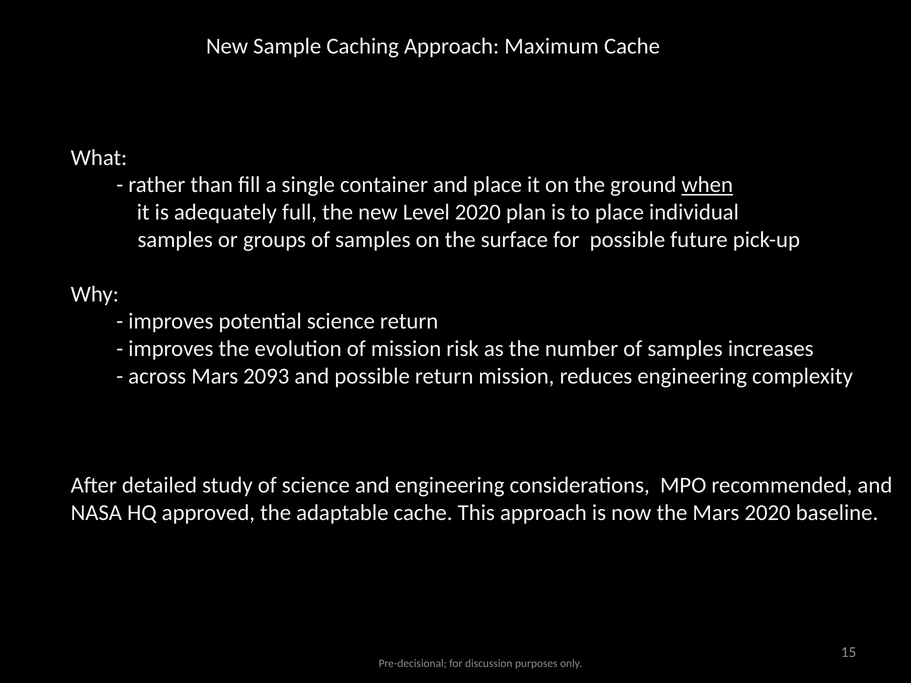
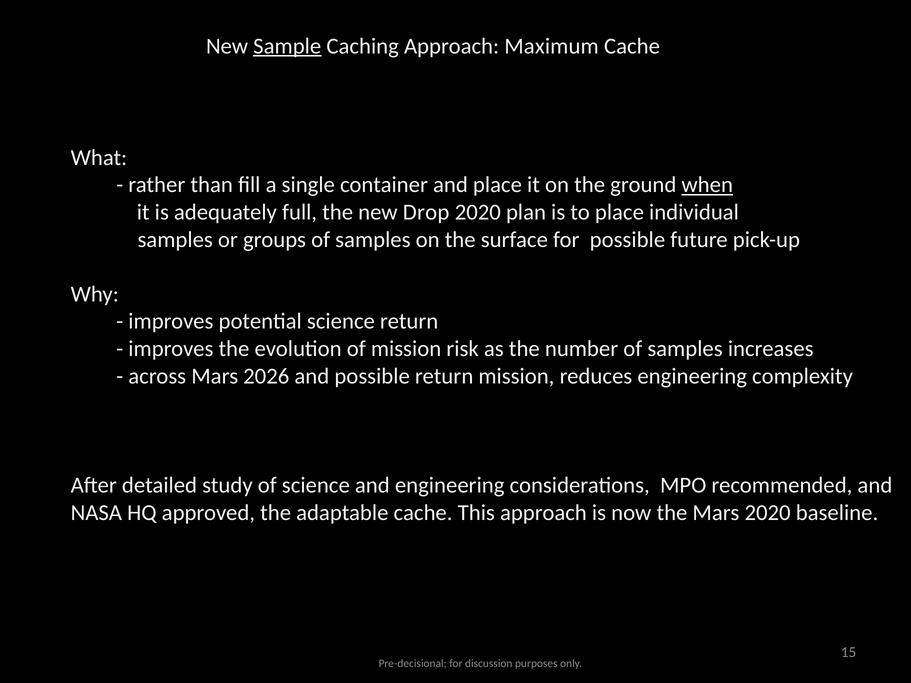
Sample underline: none -> present (287, 46)
Level: Level -> Drop (426, 212)
2093: 2093 -> 2026 (266, 376)
